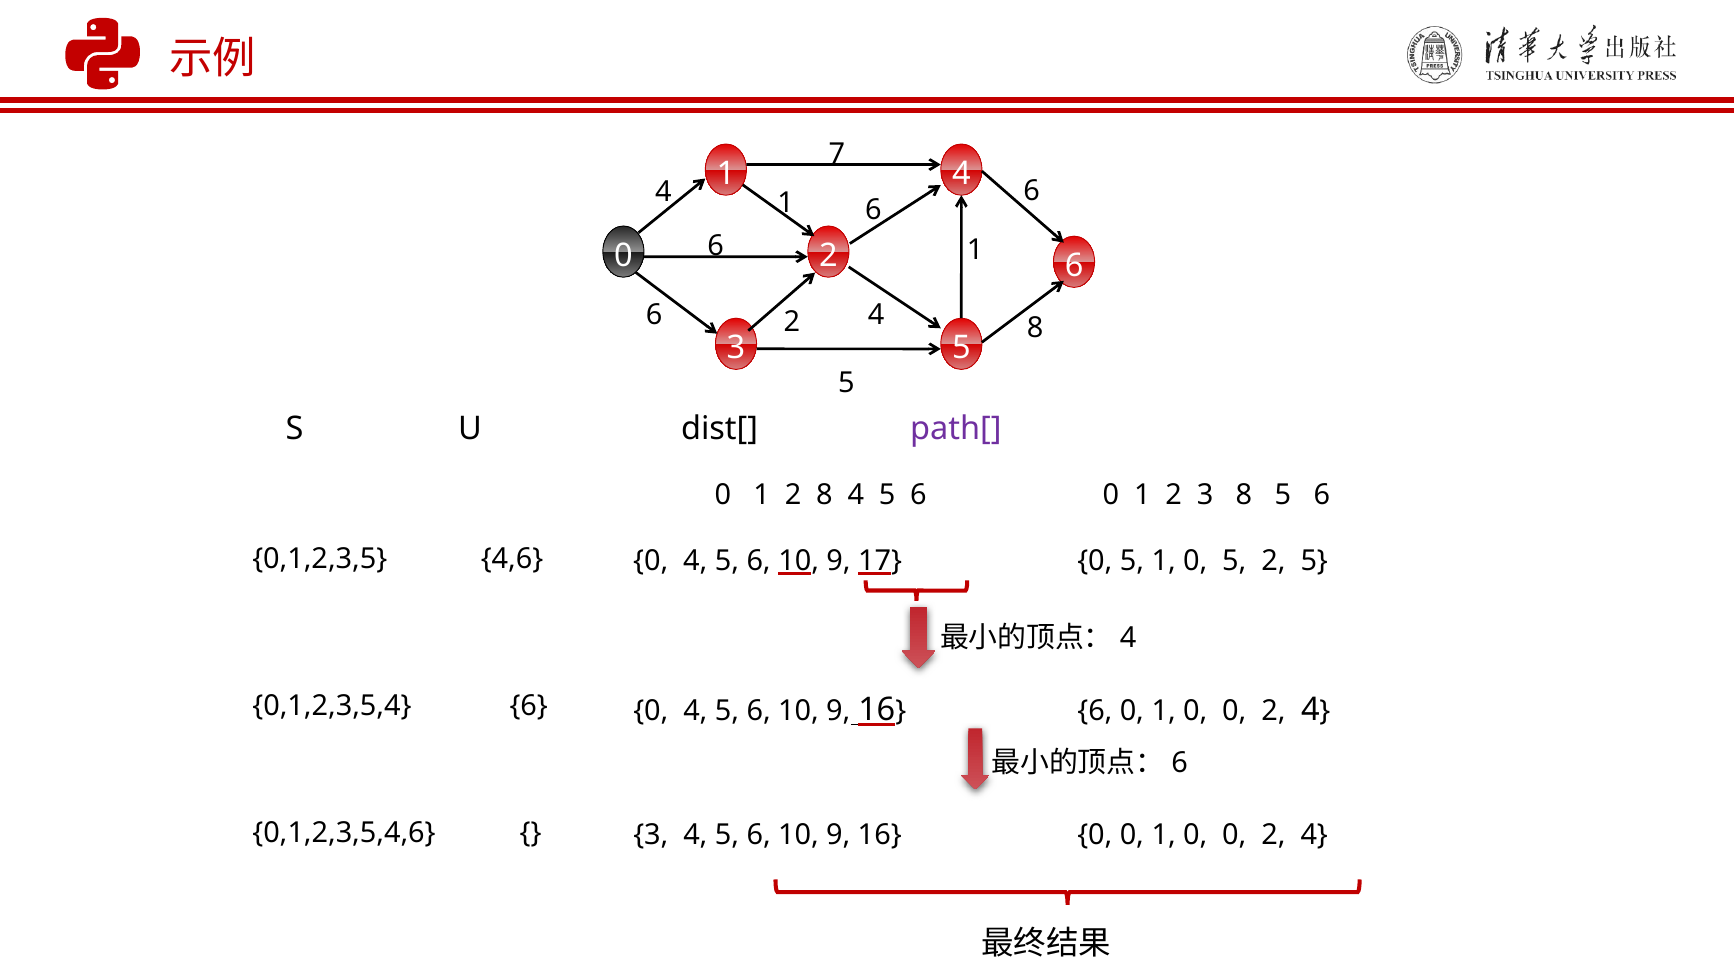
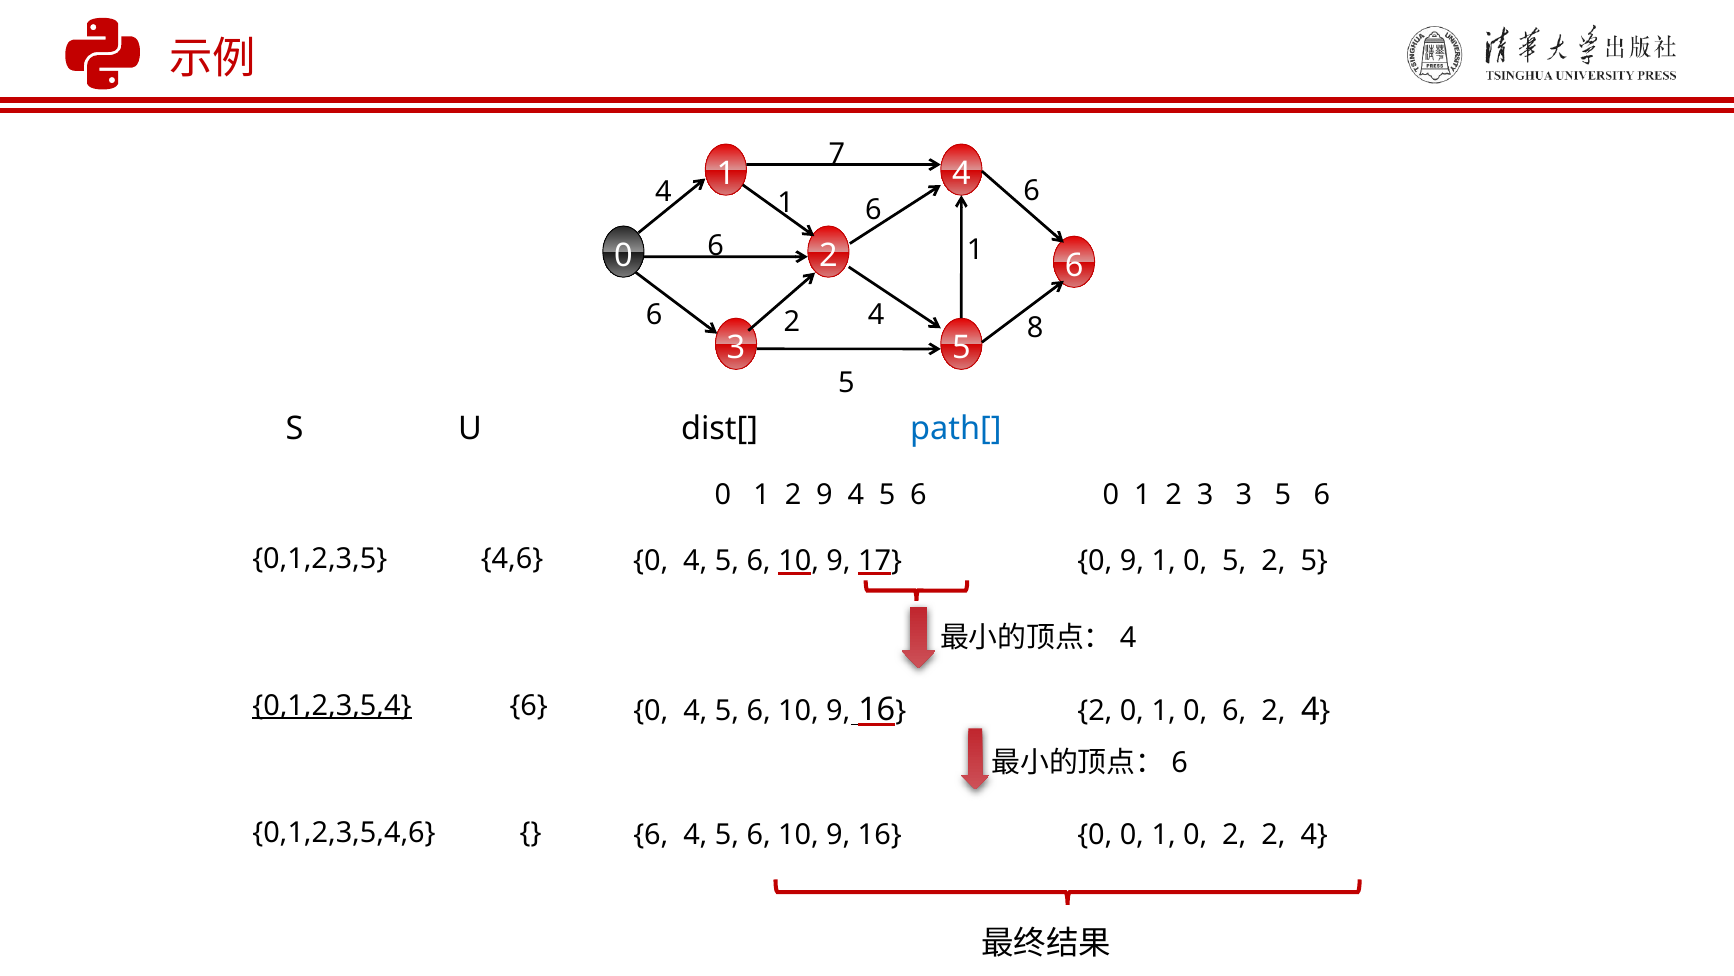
path[ colour: purple -> blue (956, 429)
2 8: 8 -> 9 (824, 495)
3 8: 8 -> 3 (1244, 495)
17 0 5: 5 -> 9 (1132, 560)
0,1,2,3,5,4 underline: none -> present (332, 705)
16 6: 6 -> 2 (1095, 711)
0: 0 -> 6 (1234, 711)
3: 3 -> 6 (651, 835)
0: 0 -> 2 (1234, 835)
